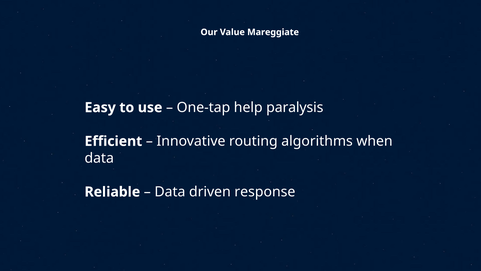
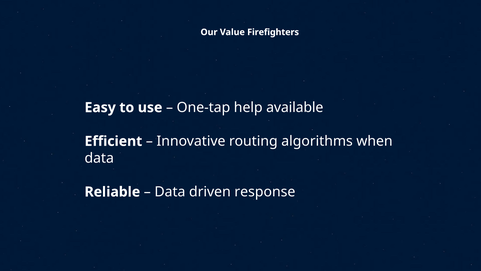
Mareggiate: Mareggiate -> Firefighters (273, 32)
paralysis: paralysis -> available (295, 107)
